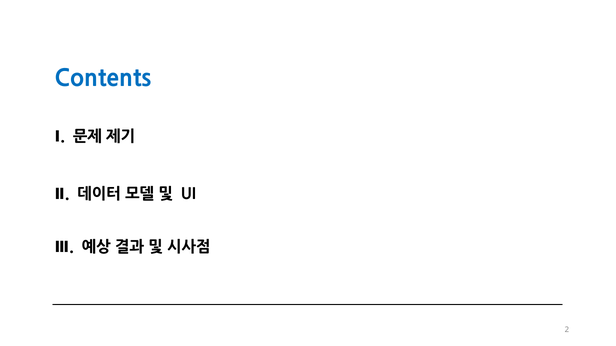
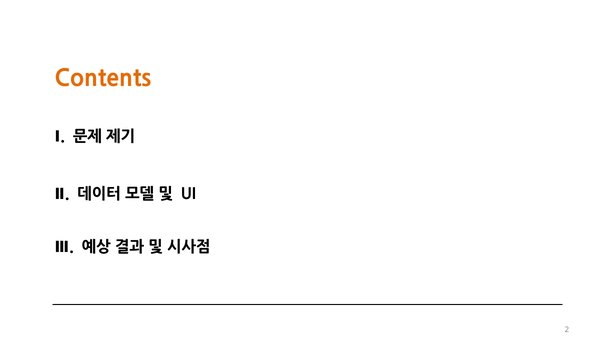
Contents colour: blue -> orange (103, 79)
